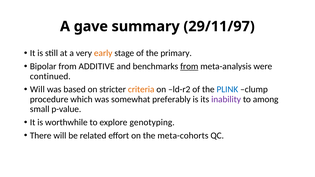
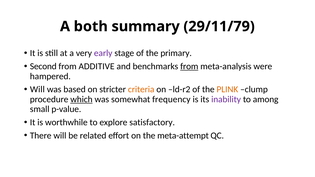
gave: gave -> both (91, 26)
29/11/97: 29/11/97 -> 29/11/79 (219, 26)
early colour: orange -> purple (103, 53)
Bipolar: Bipolar -> Second (43, 66)
continued: continued -> hampered (50, 76)
PLINK colour: blue -> orange (227, 90)
which underline: none -> present (81, 99)
preferably: preferably -> frequency (171, 99)
genotyping: genotyping -> satisfactory (152, 123)
meta-cohorts: meta-cohorts -> meta-attempt (183, 136)
